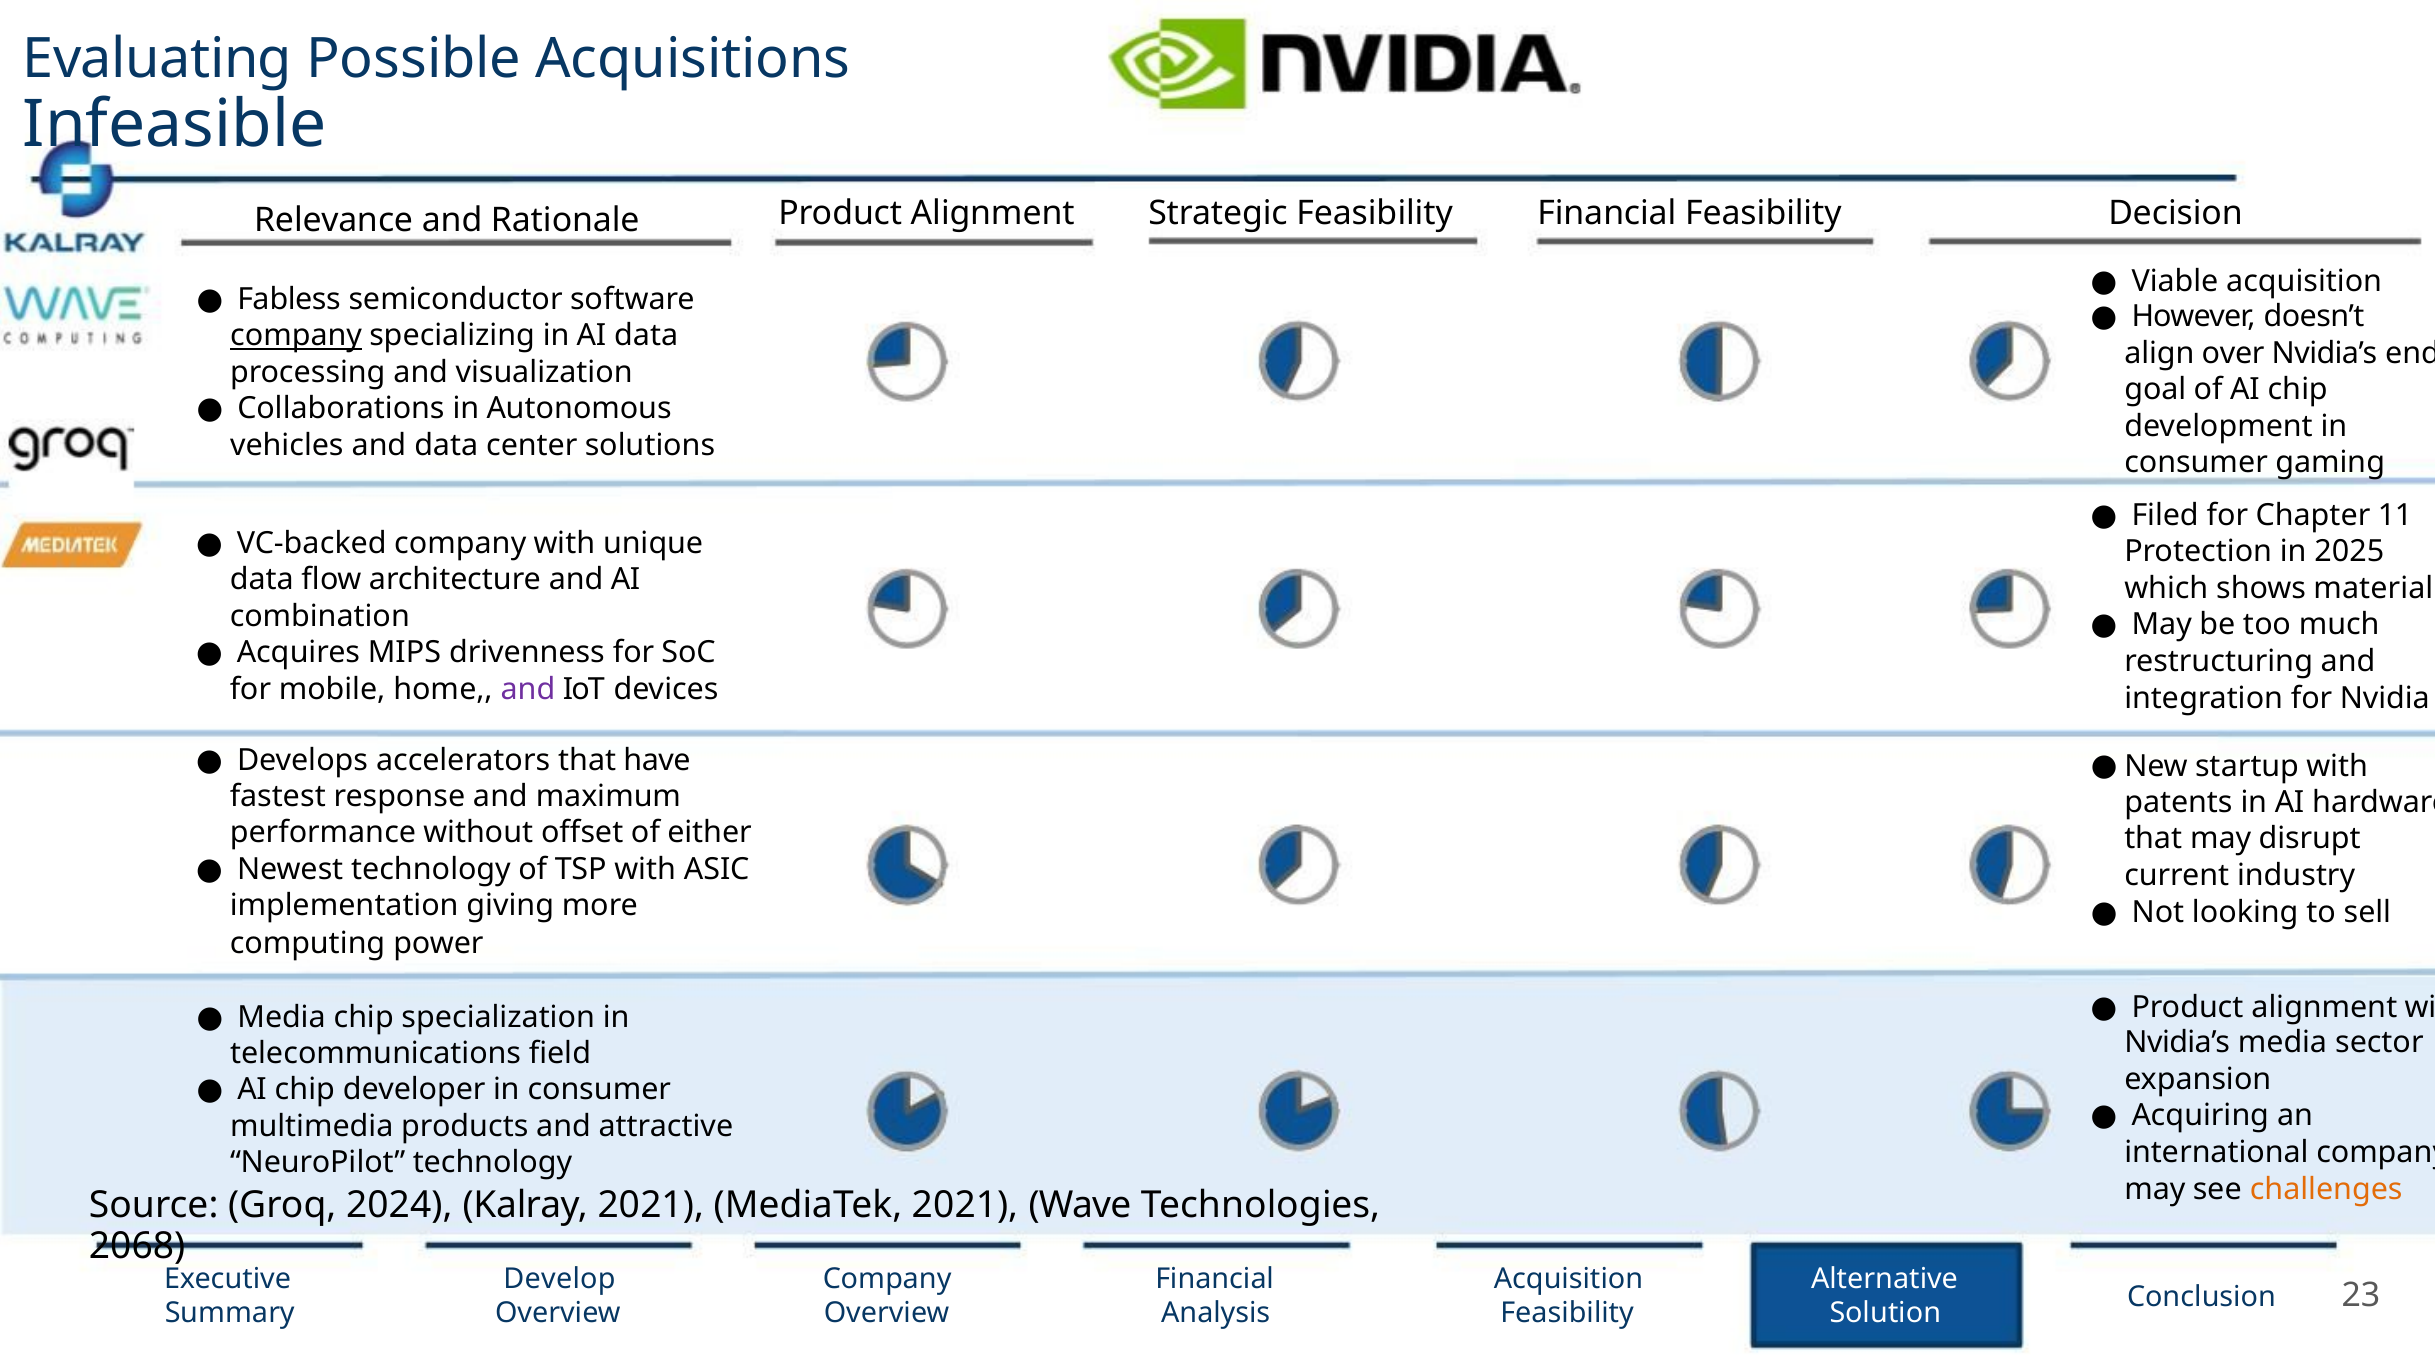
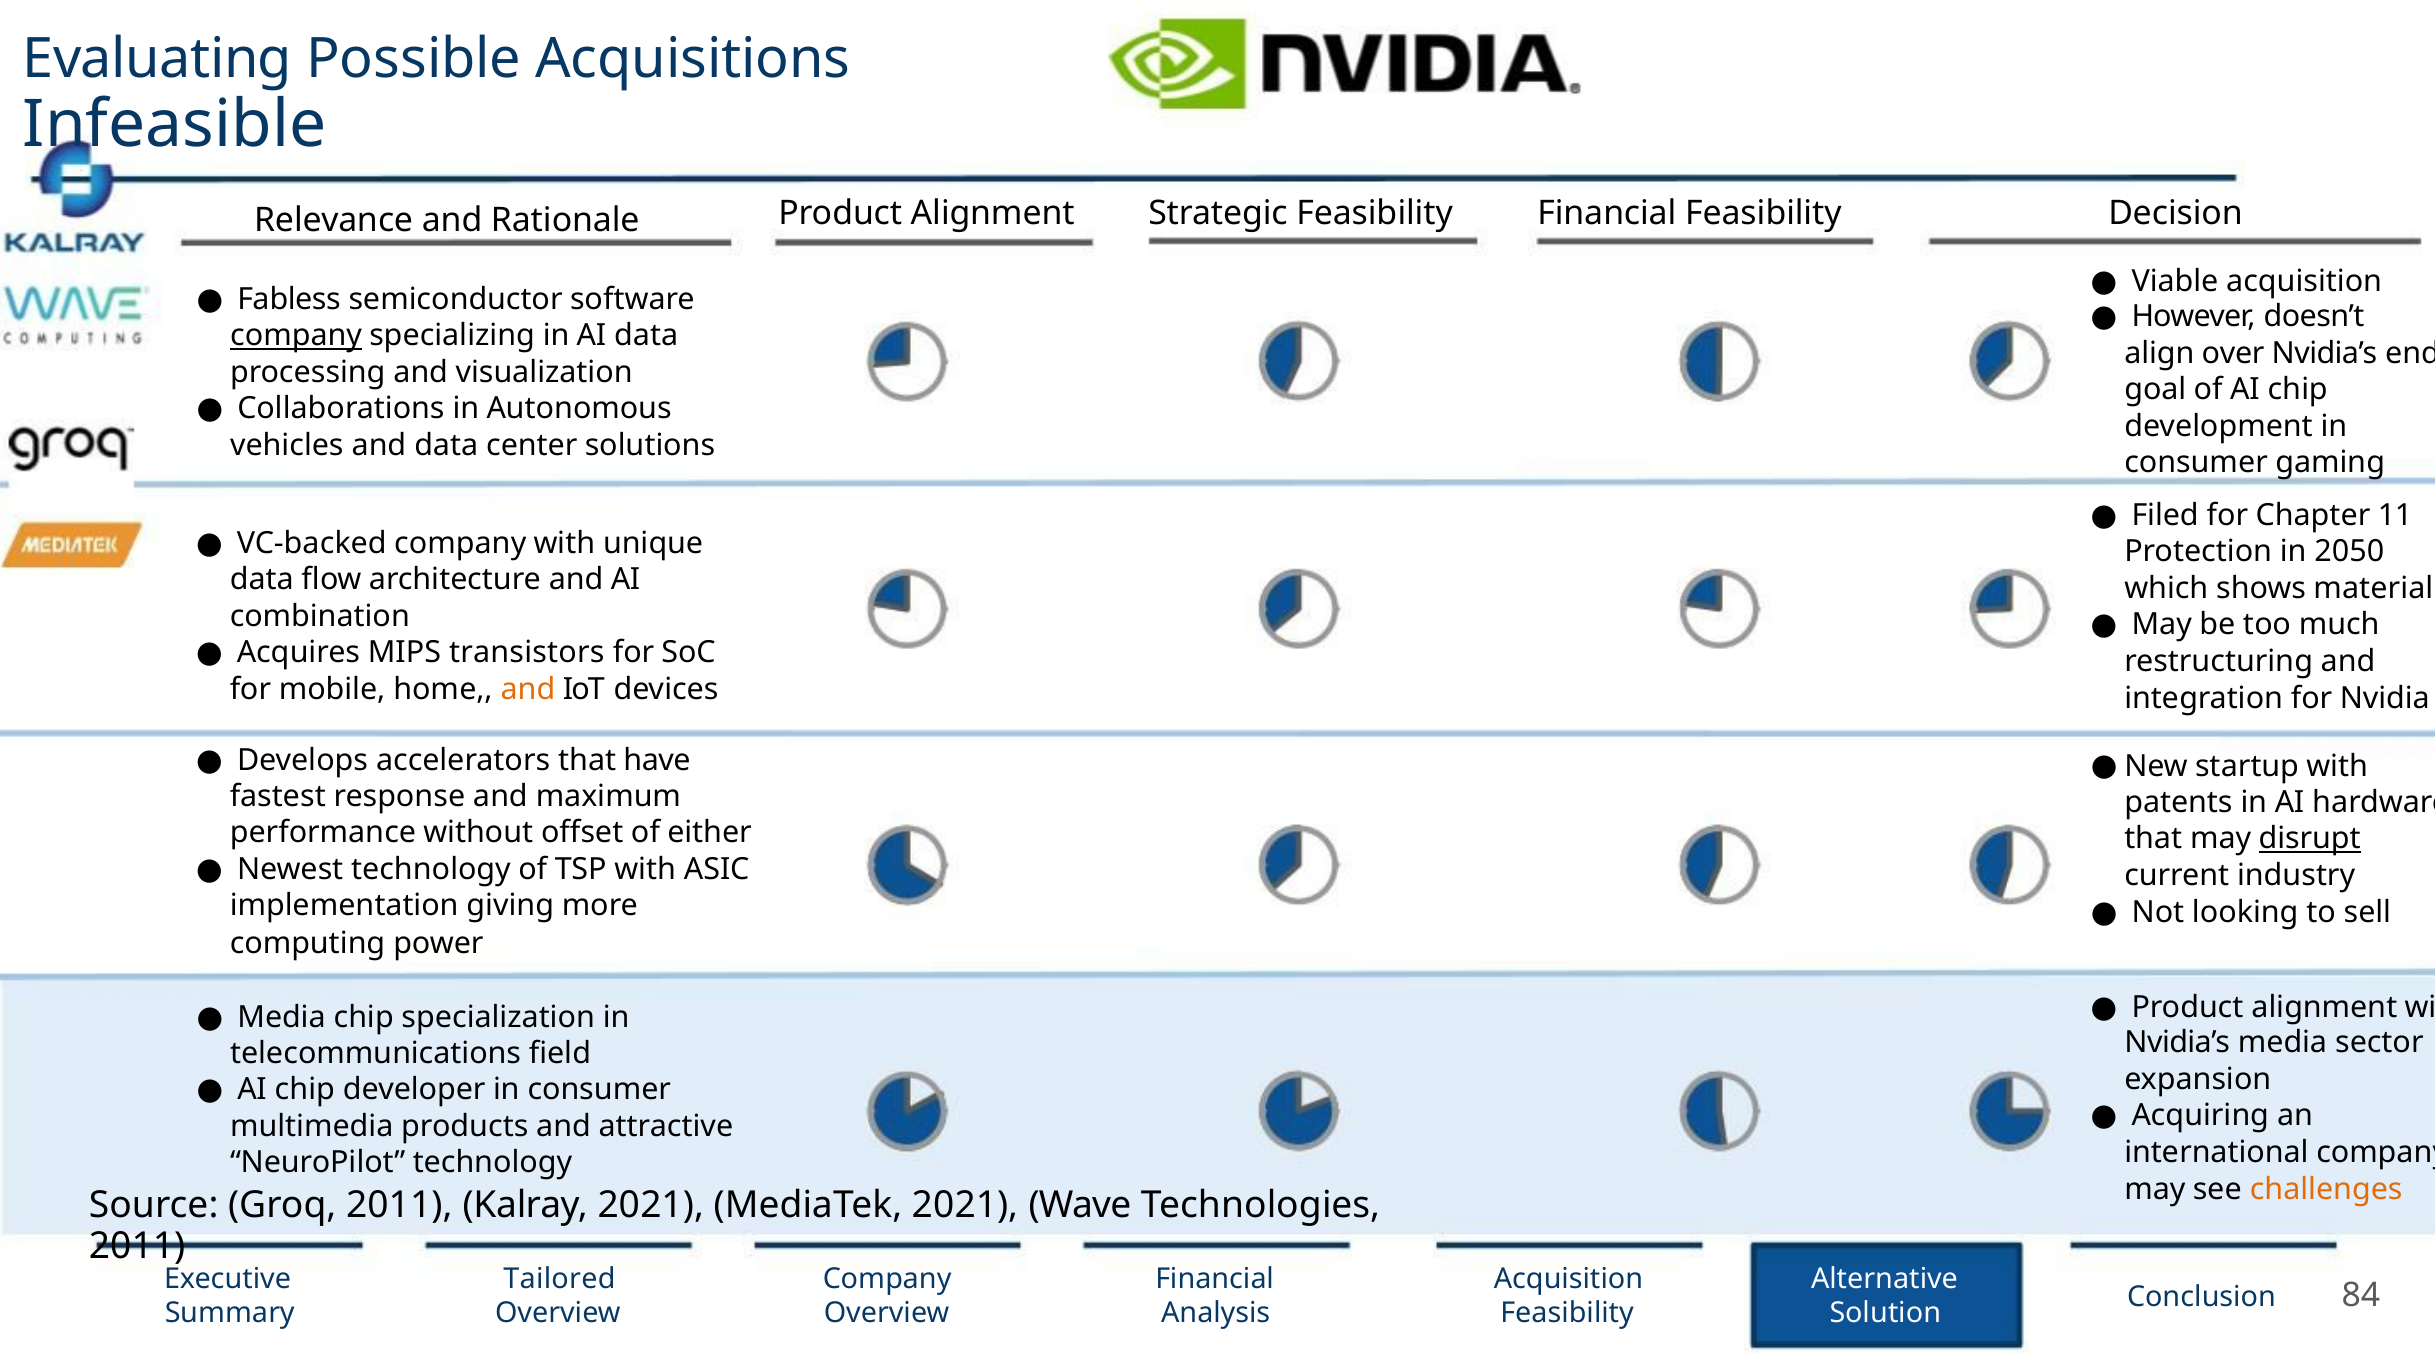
2025: 2025 -> 2050 (2349, 551)
drivenness: drivenness -> transistors (527, 652)
and colour: purple -> orange (528, 689)
disrupt underline: none -> present (2310, 838)
Groq 2024: 2024 -> 2011 (399, 1205)
2068: 2068 -> 2011 (137, 1246)
Develop: Develop -> Tailored (559, 1279)
23: 23 -> 84 (2361, 1295)
